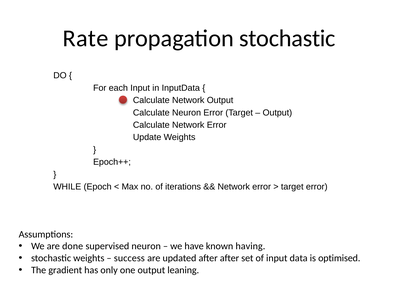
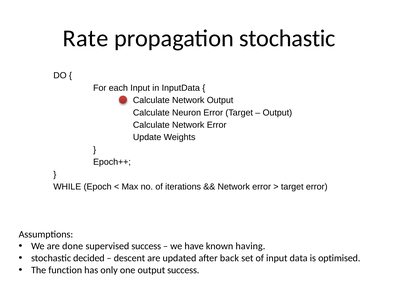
supervised neuron: neuron -> success (146, 247)
stochastic weights: weights -> decided (89, 259)
success: success -> descent (129, 259)
after after: after -> back (229, 259)
gradient: gradient -> function (65, 270)
output leaning: leaning -> success (183, 270)
